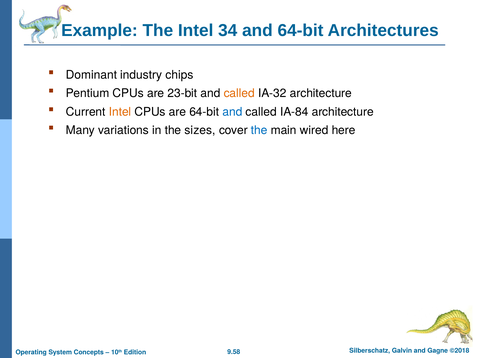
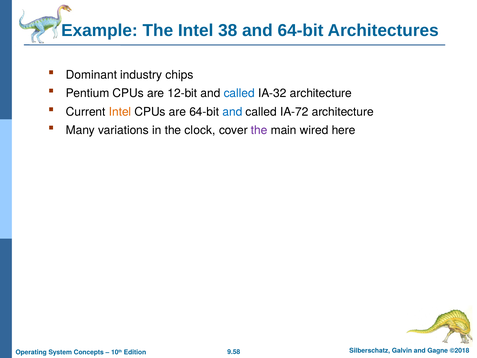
34: 34 -> 38 (228, 30)
23-bit: 23-bit -> 12-bit (182, 93)
called colour: orange -> blue (239, 93)
IA-84: IA-84 -> IA-72 (294, 112)
sizes: sizes -> clock (200, 130)
the colour: blue -> purple (259, 130)
